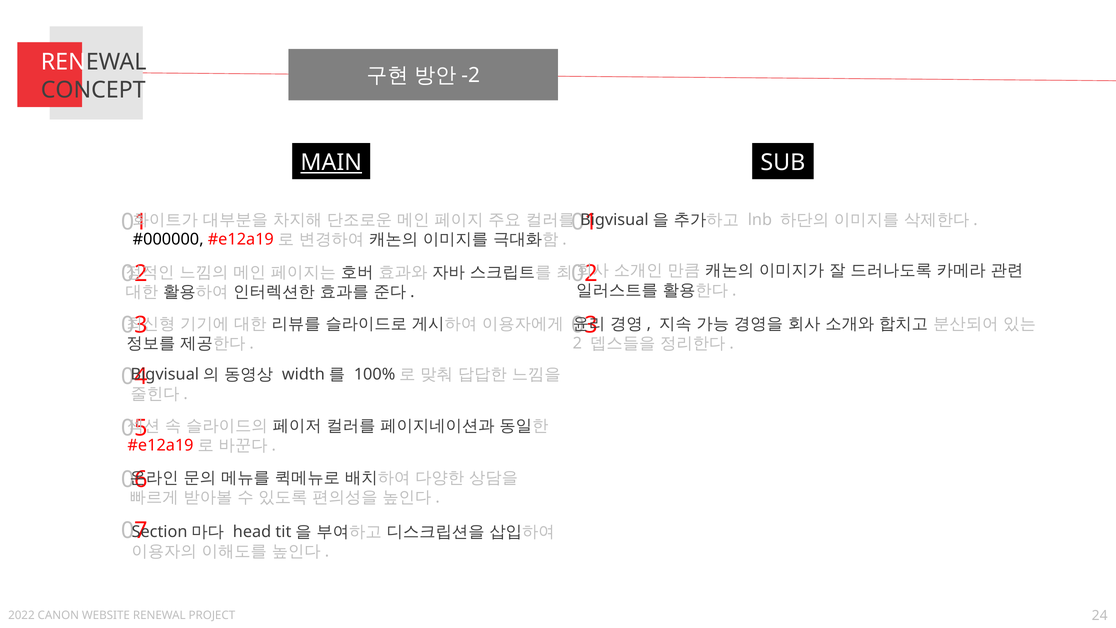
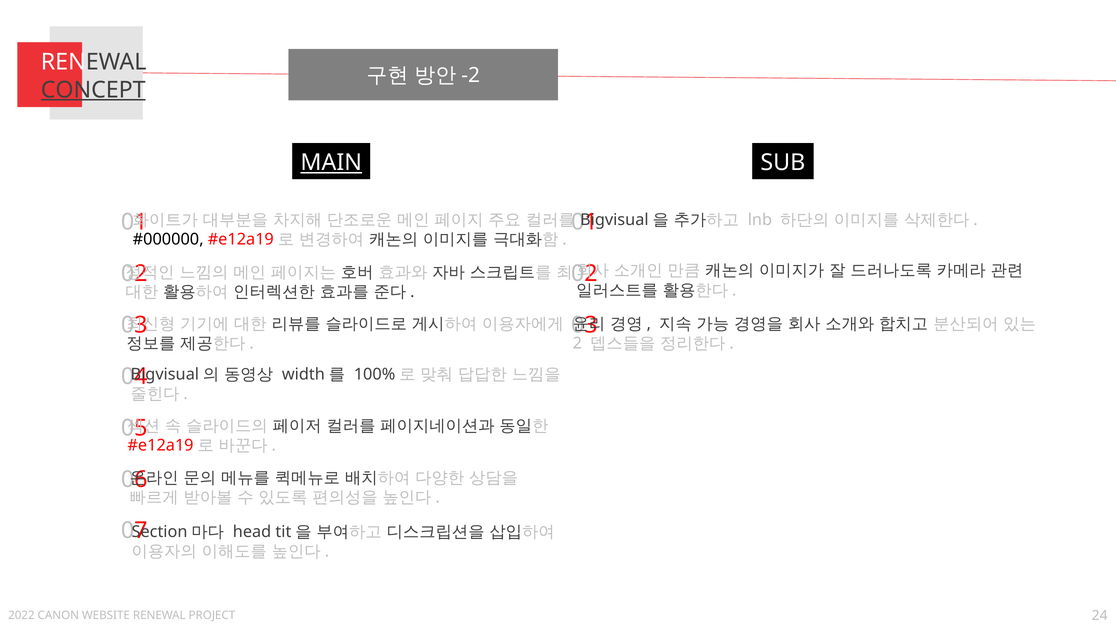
CONCEPT underline: none -> present (93, 90)
